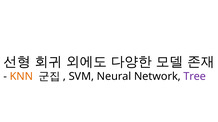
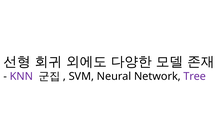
KNN colour: orange -> purple (21, 77)
